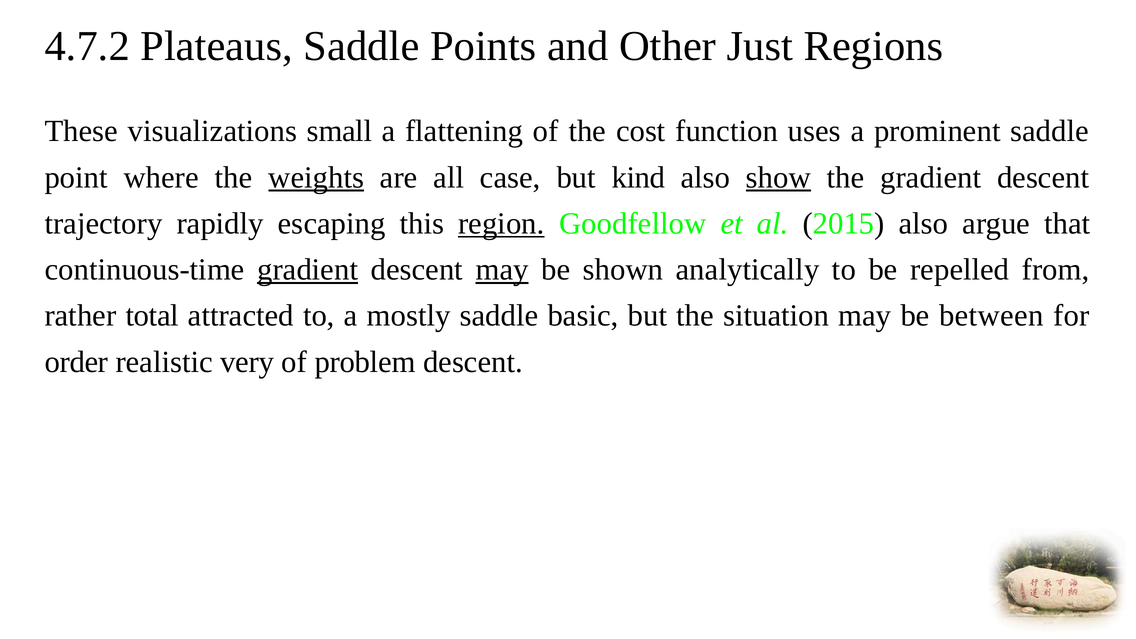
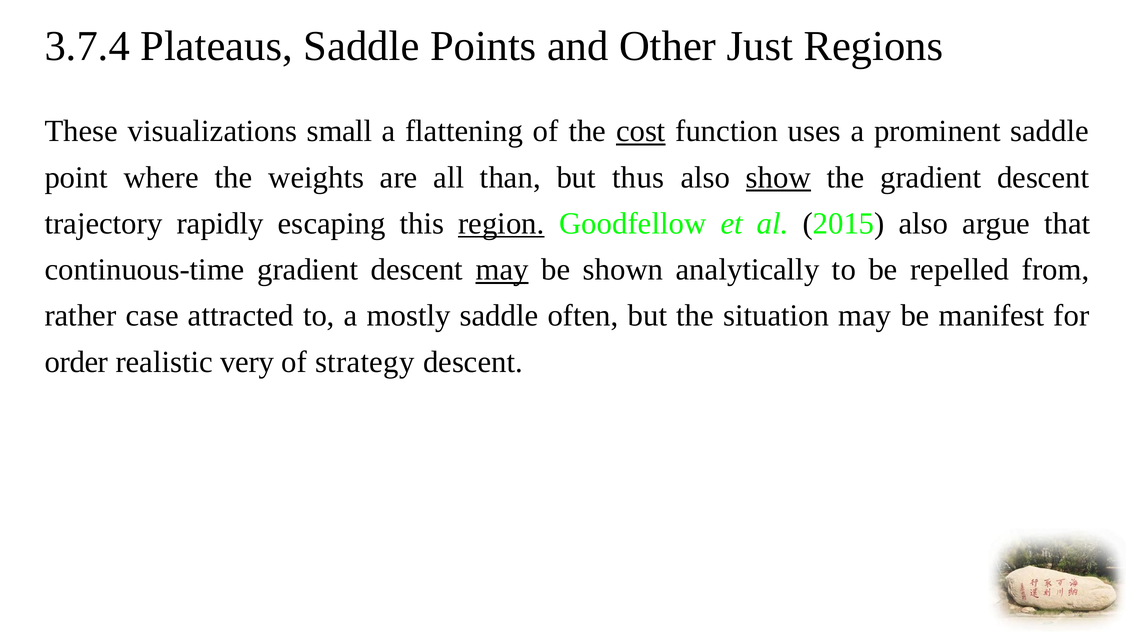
4.7.2: 4.7.2 -> 3.7.4 (87, 46)
cost underline: none -> present (641, 131)
weights underline: present -> none (316, 177)
case: case -> than (510, 177)
kind: kind -> thus (638, 177)
gradient underline: present -> none (308, 270)
total: total -> case (152, 316)
basic: basic -> often (583, 316)
between: between -> manifest (992, 316)
problem: problem -> strategy (365, 362)
